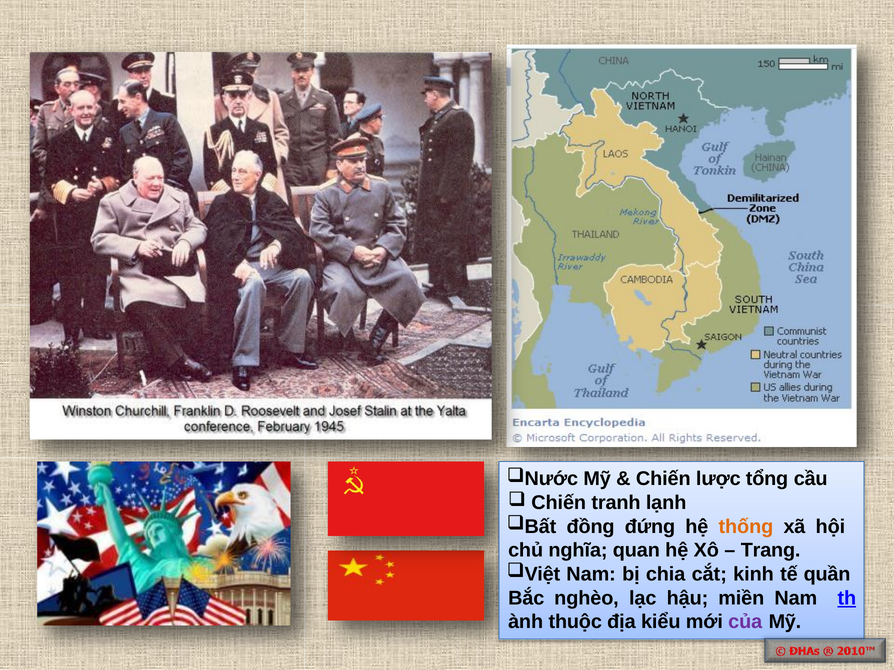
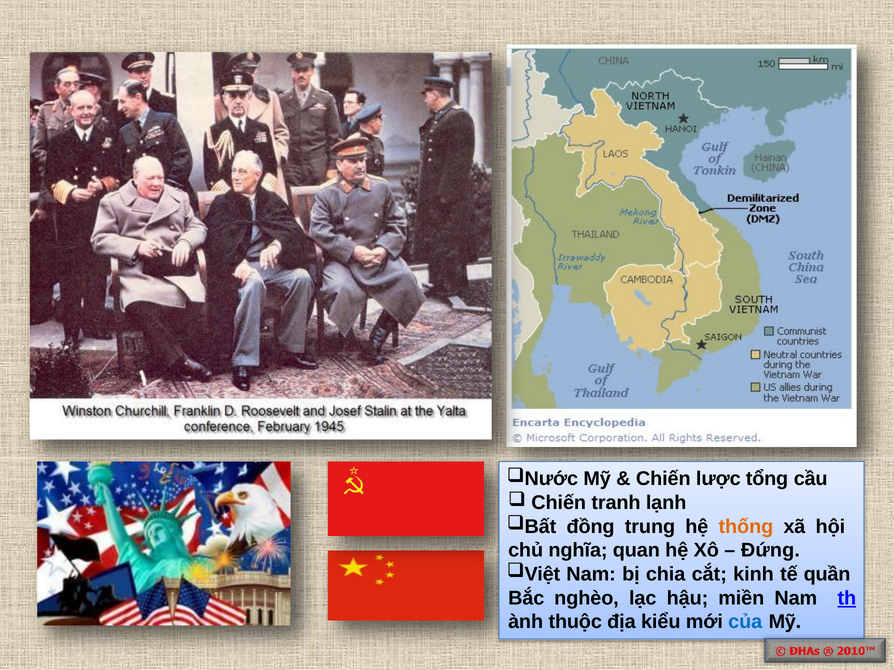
đứng: đứng -> trung (650, 527)
Trang: Trang -> Đứng (770, 551)
của colour: purple -> blue (745, 622)
